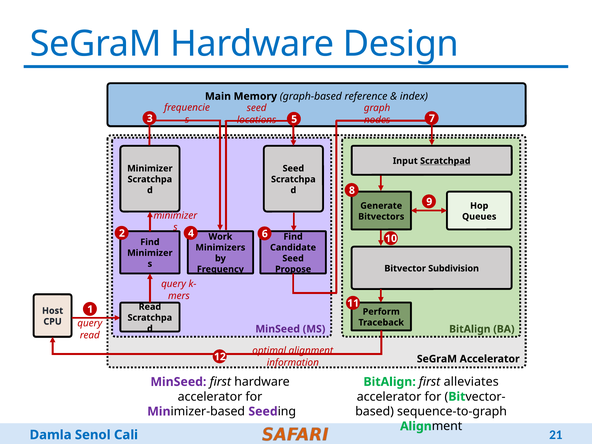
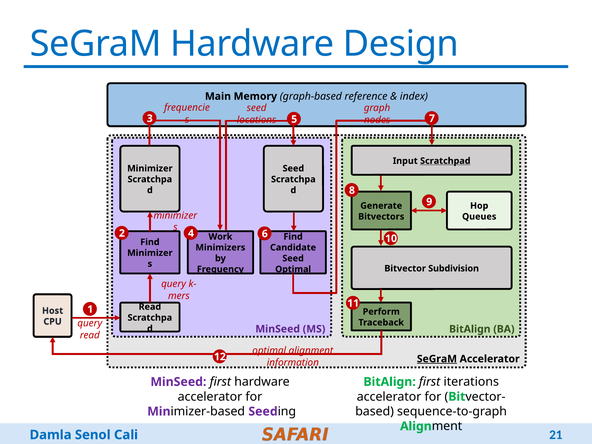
Propose: Propose -> Optimal (293, 269)
SeGraM underline: none -> present (437, 359)
alleviates: alleviates -> iterations (471, 382)
